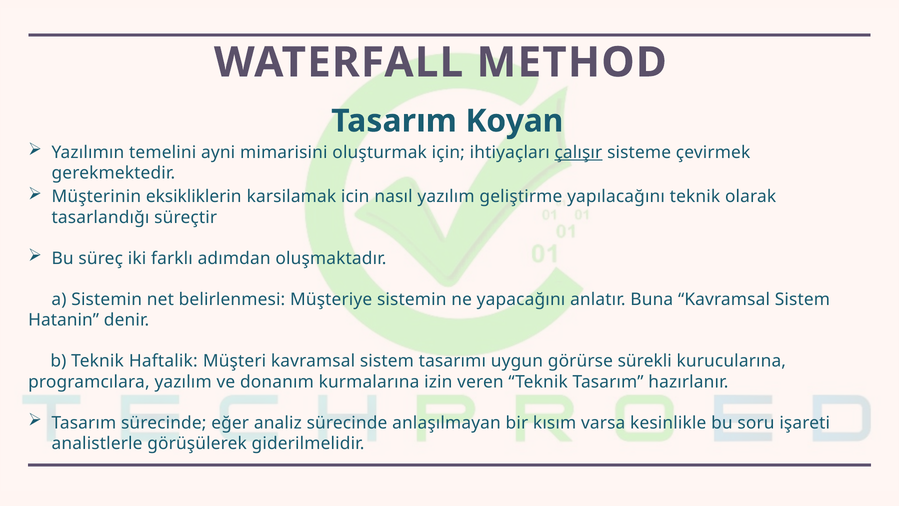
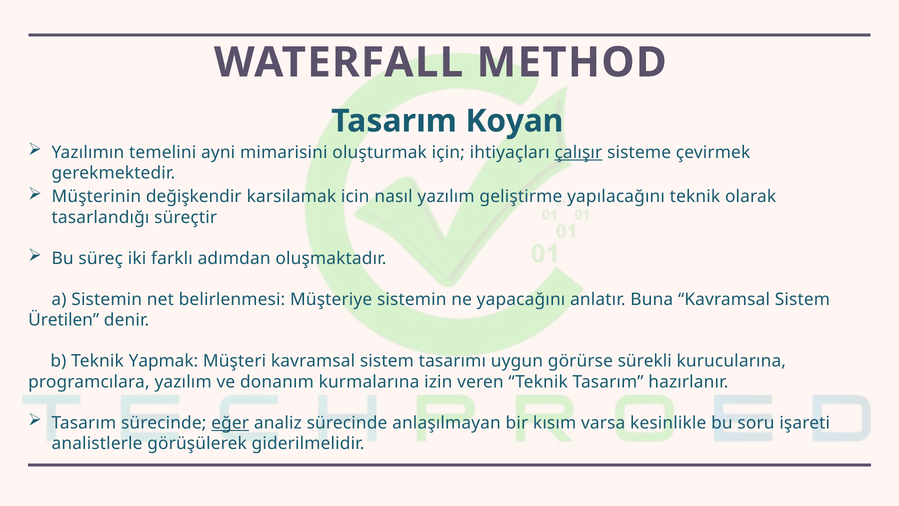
eksikliklerin: eksikliklerin -> değişkendir (194, 197)
Hatanin: Hatanin -> Üretilen (64, 320)
Haftalik: Haftalik -> Yapmak (163, 361)
eğer underline: none -> present (230, 423)
